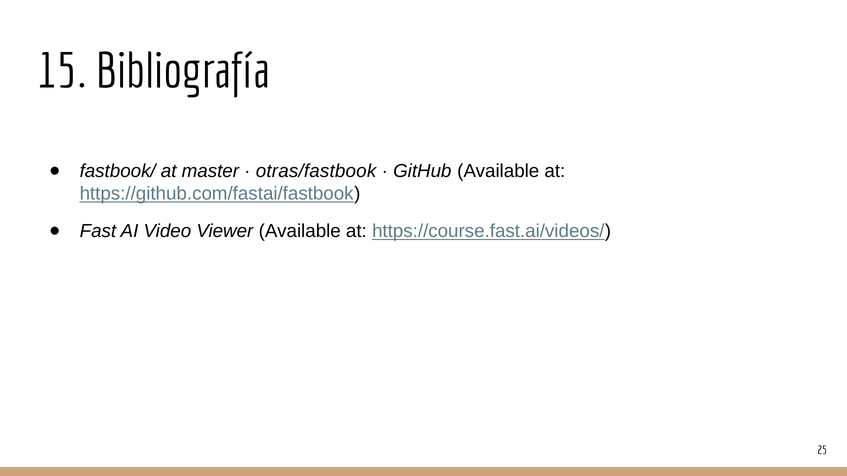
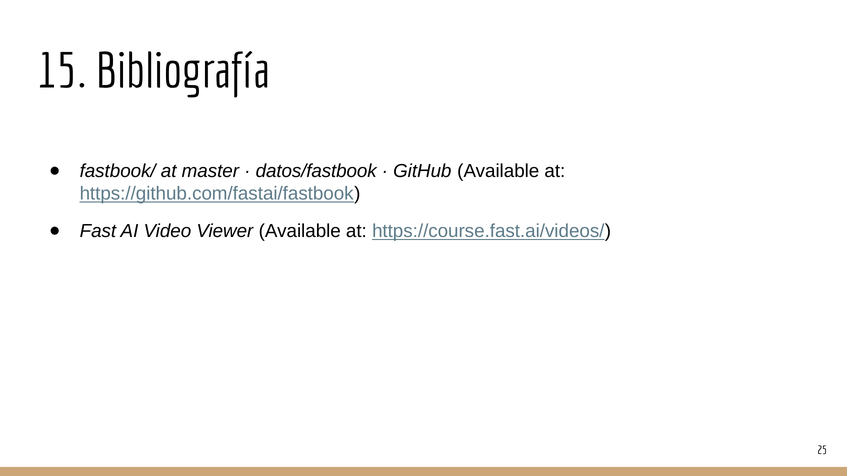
otras/fastbook: otras/fastbook -> datos/fastbook (316, 171)
